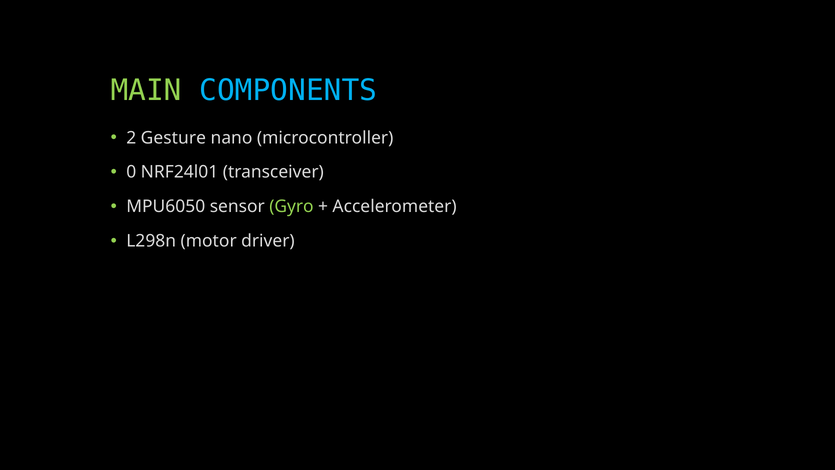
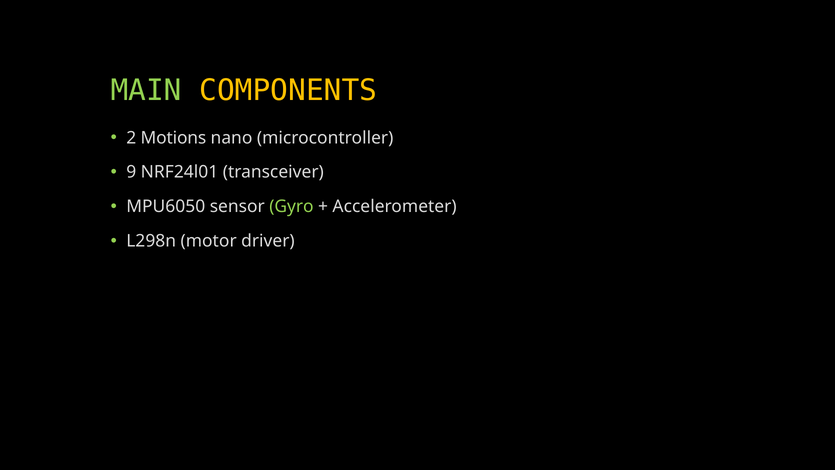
COMPONENTS colour: light blue -> yellow (288, 90)
Gesture: Gesture -> Motions (173, 138)
0: 0 -> 9 (131, 172)
